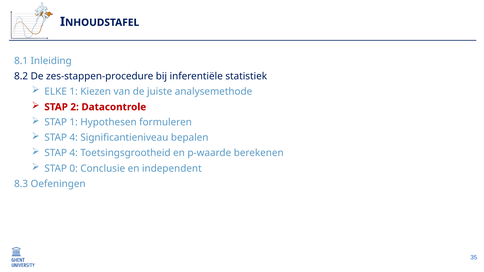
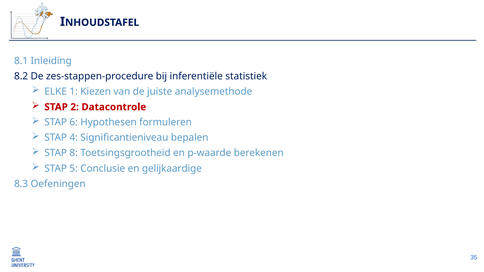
STAP 1: 1 -> 6 (74, 122)
4: 4 -> 8 (74, 153)
0: 0 -> 5 (74, 169)
independent: independent -> gelijkaardige (172, 169)
